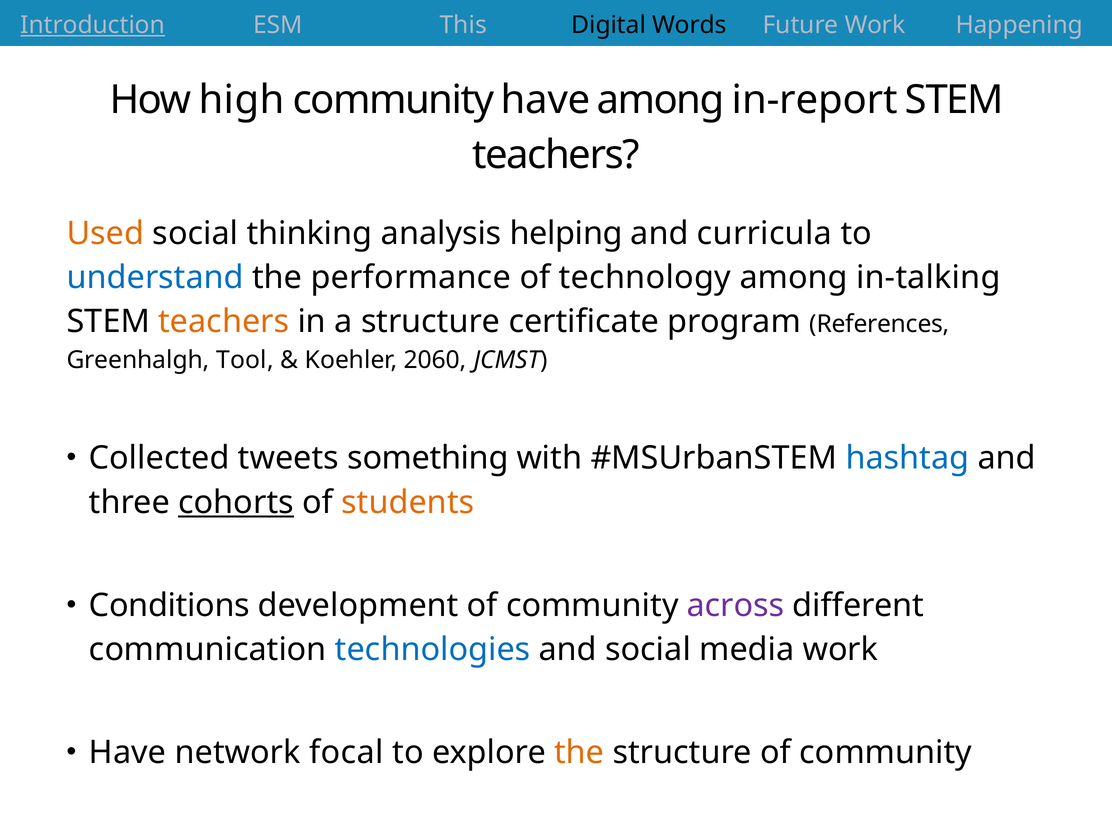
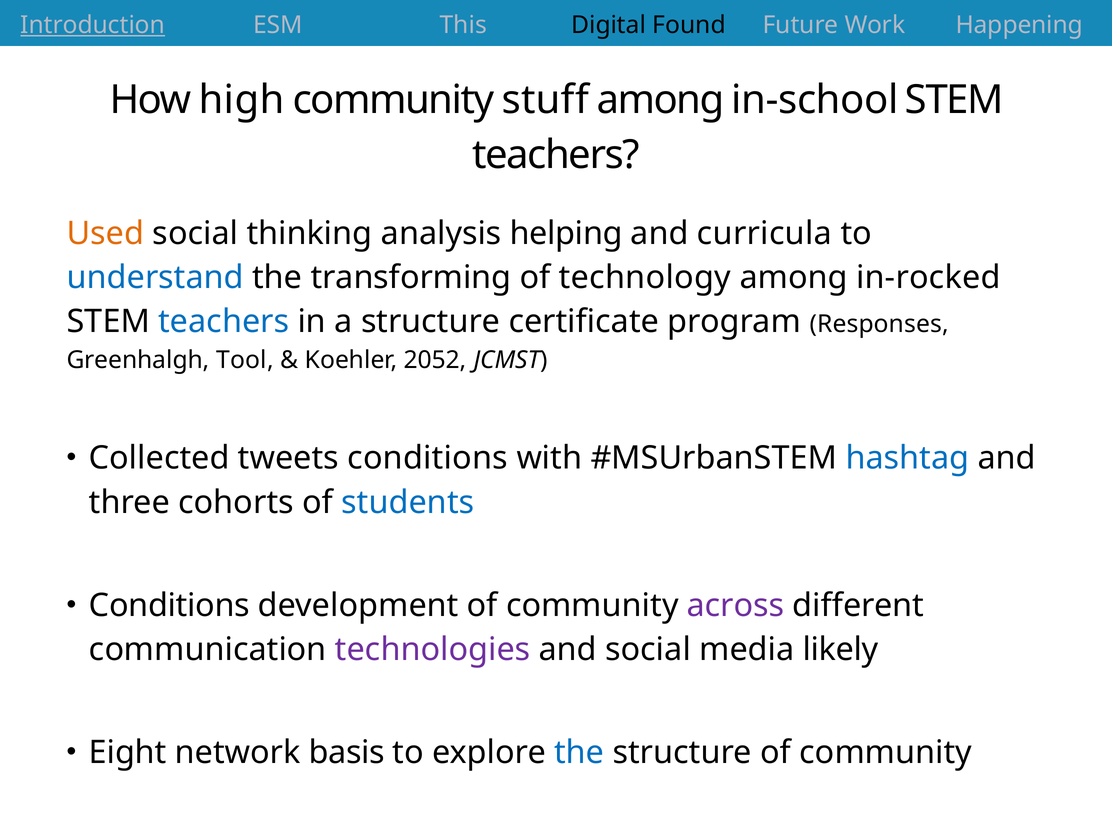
Words: Words -> Found (689, 25)
community have: have -> stuff (545, 100)
in-report: in-report -> in-school (815, 100)
performance: performance -> transforming (411, 278)
in-talking: in-talking -> in-rocked (928, 278)
teachers colour: orange -> blue (224, 322)
References: References -> Responses (879, 324)
2060: 2060 -> 2052 (435, 360)
tweets something: something -> conditions (428, 458)
cohorts underline: present -> none (236, 502)
students colour: orange -> blue (408, 502)
technologies colour: blue -> purple (433, 650)
media work: work -> likely (840, 650)
Have: Have -> Eight (128, 753)
focal: focal -> basis (347, 753)
the colour: orange -> blue (579, 753)
